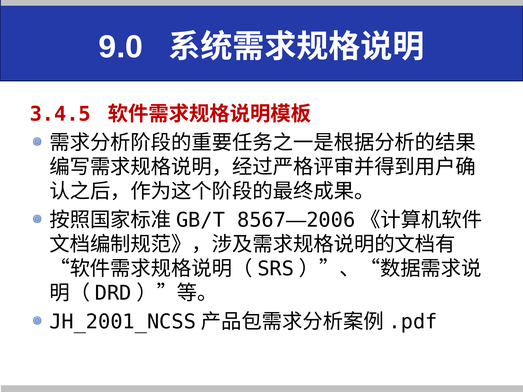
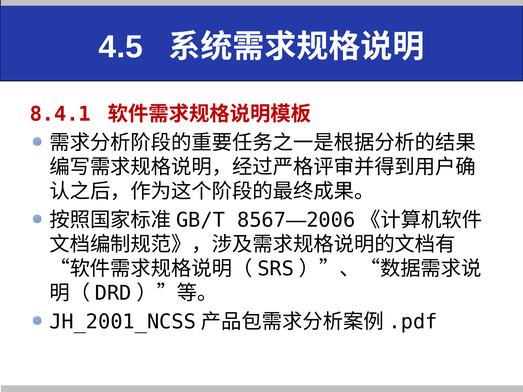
9.0: 9.0 -> 4.5 (121, 47)
3.4.5: 3.4.5 -> 8.4.1 (60, 114)
